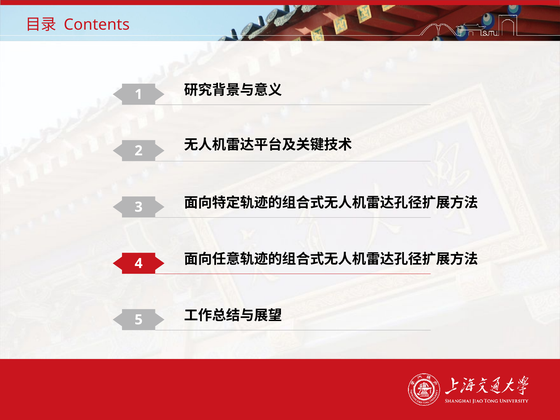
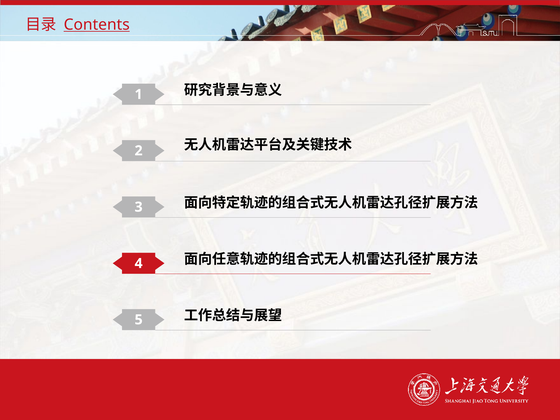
Contents underline: none -> present (97, 25)
